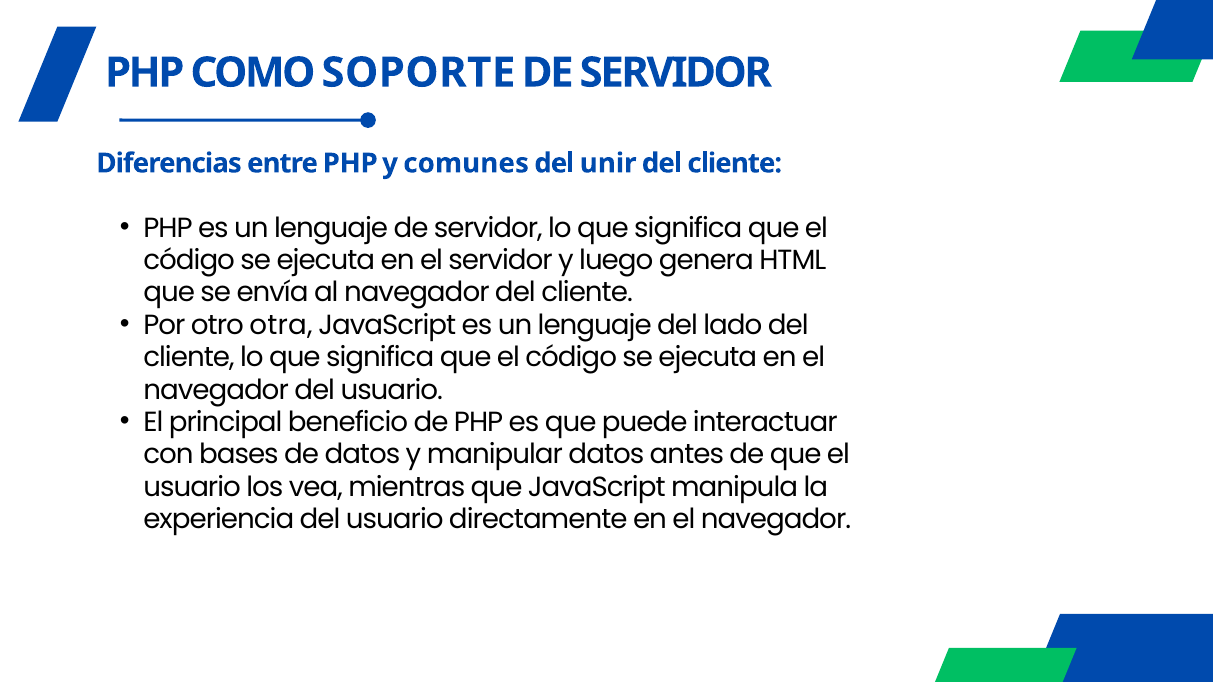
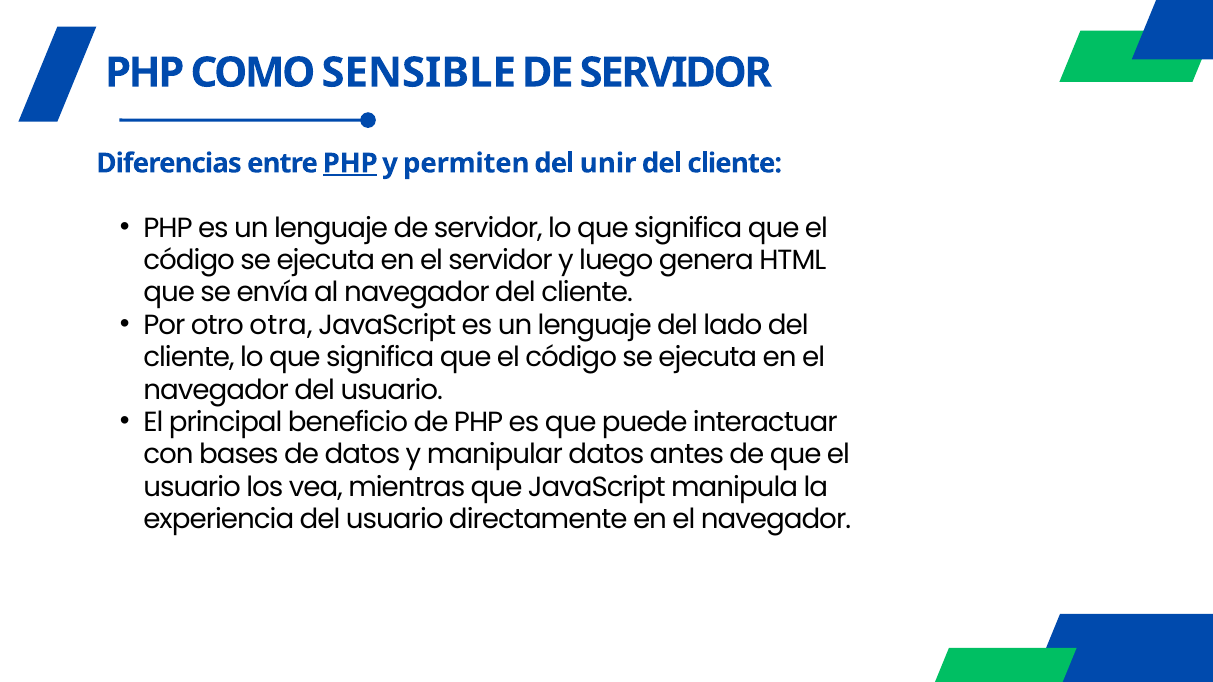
SOPORTE: SOPORTE -> SENSIBLE (419, 73)
PHP underline: none -> present (350, 163)
comunes: comunes -> permiten (466, 163)
